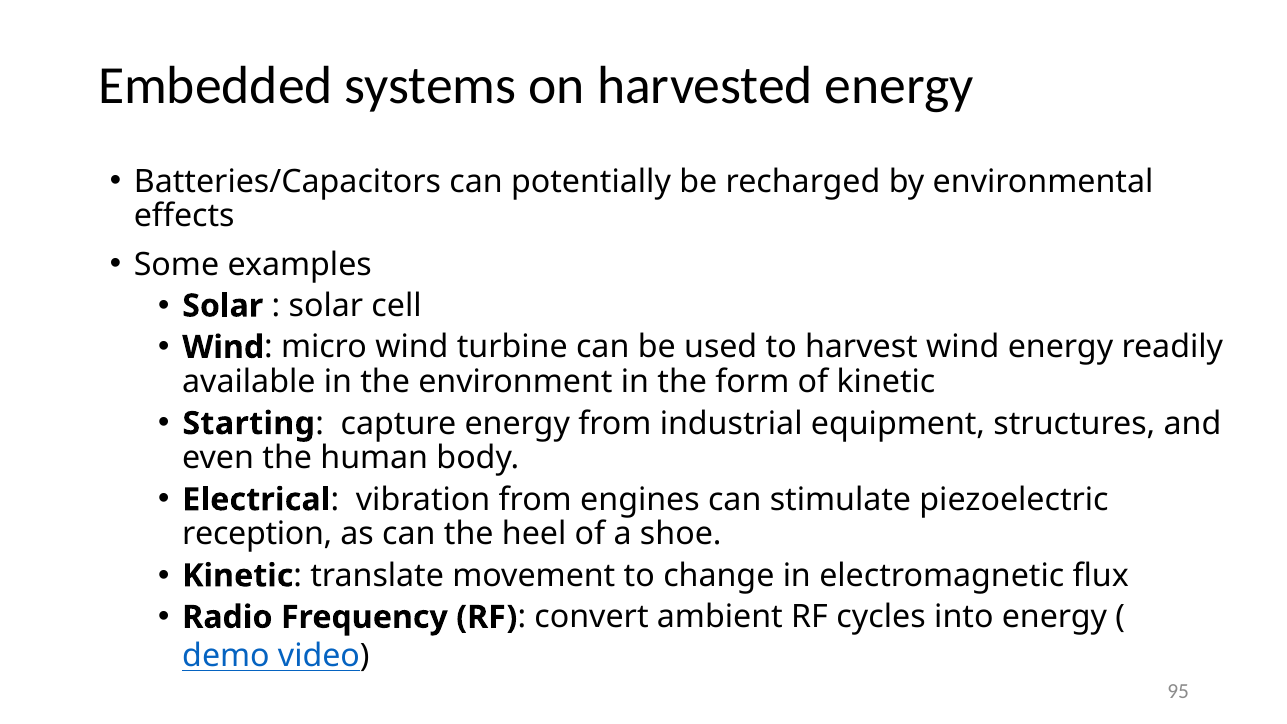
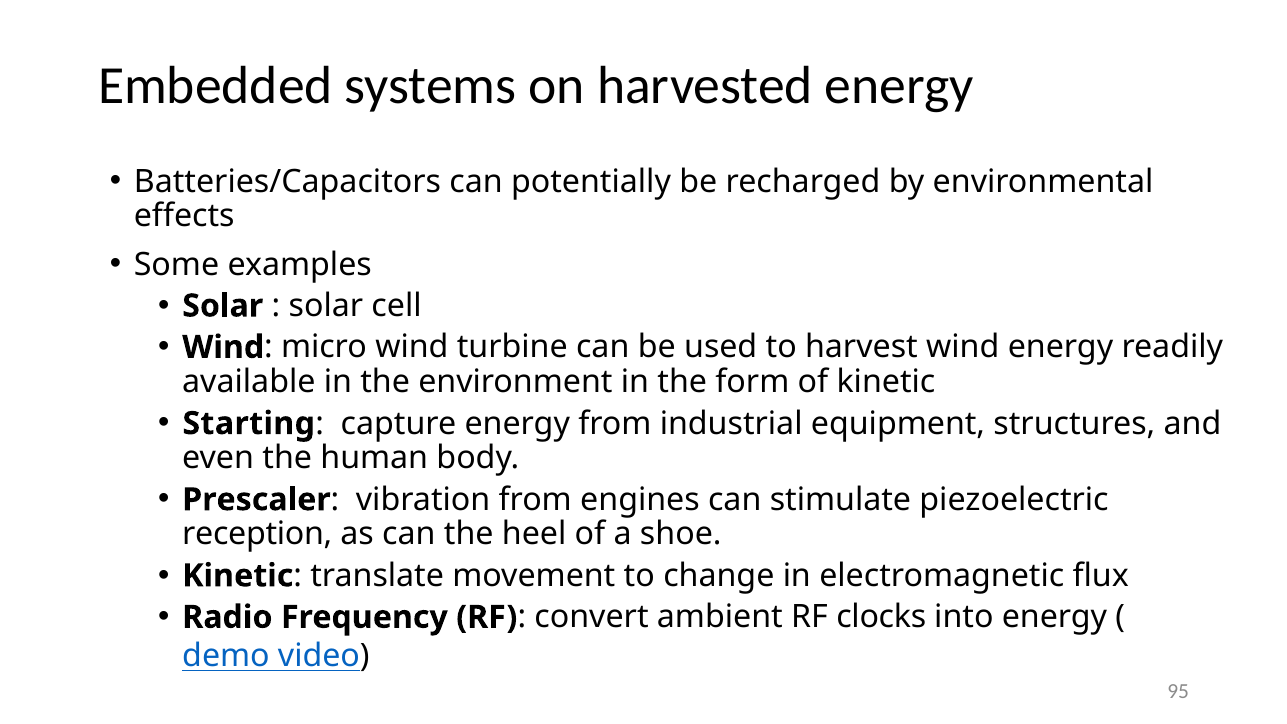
Electrical: Electrical -> Prescaler (256, 500)
cycles: cycles -> clocks (881, 617)
